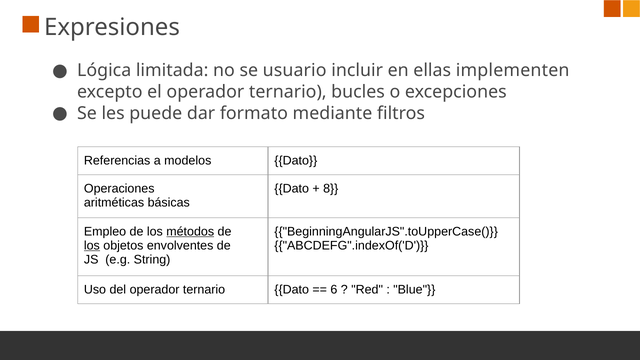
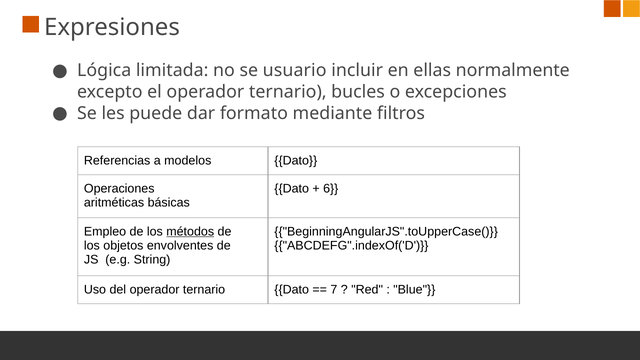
implementen: implementen -> normalmente (513, 71)
8: 8 -> 6 (331, 188)
los underline: present -> none (92, 245)
6: 6 -> 7 (334, 289)
